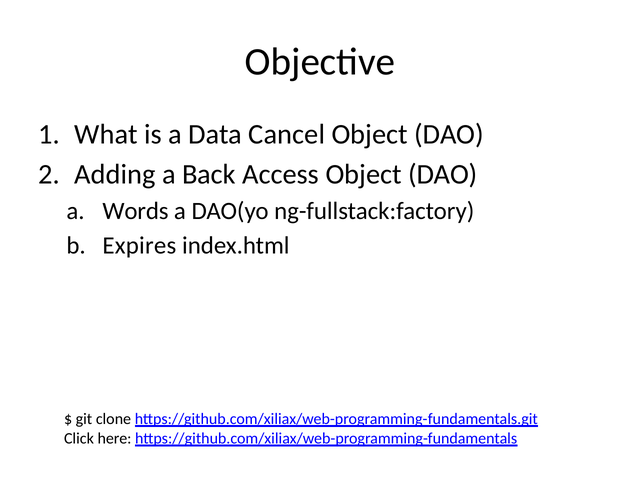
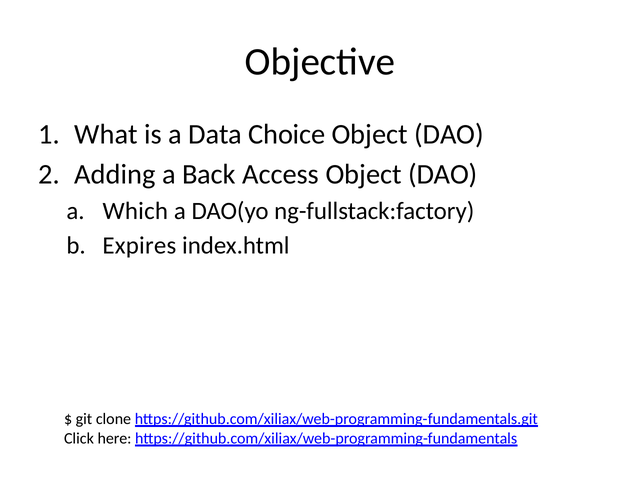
Cancel: Cancel -> Choice (287, 134)
Words: Words -> Which (135, 211)
